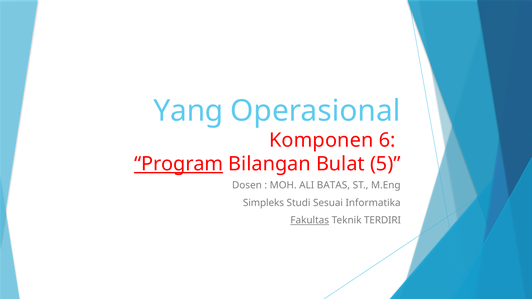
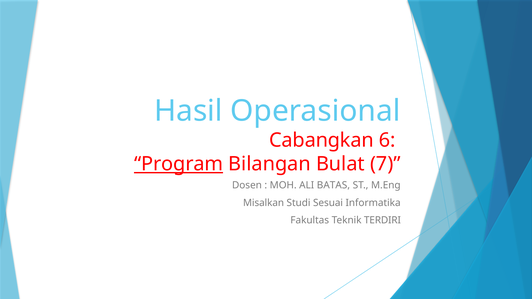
Yang: Yang -> Hasil (188, 111)
Komponen: Komponen -> Cabangkan (321, 140)
5: 5 -> 7 (385, 164)
Simpleks: Simpleks -> Misalkan (264, 203)
Fakultas underline: present -> none (310, 220)
